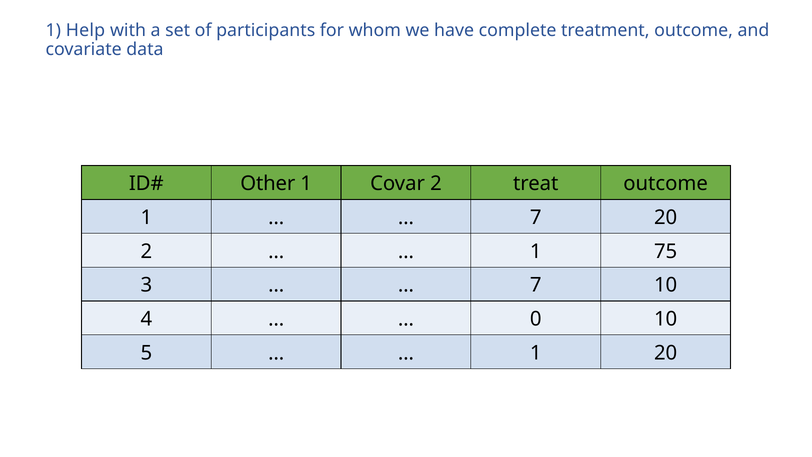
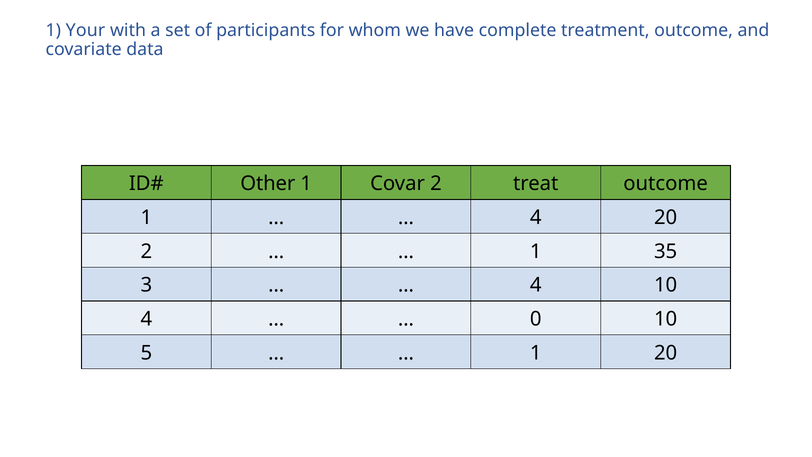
Help: Help -> Your (85, 30)
7: 7 -> 4 (536, 217)
75: 75 -> 35 (666, 251)
7: 7 -> 4 (536, 285)
